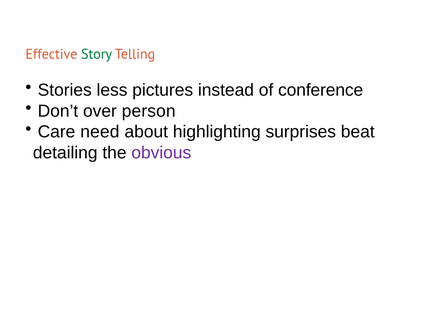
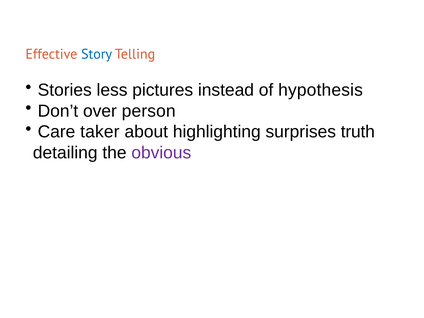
Story colour: green -> blue (97, 54)
conference: conference -> hypothesis (321, 90)
need: need -> taker (100, 132)
beat: beat -> truth (358, 132)
